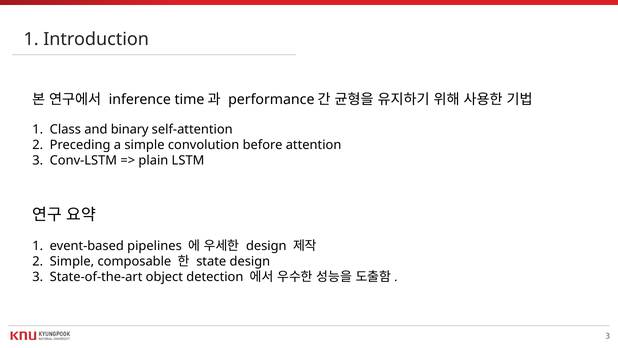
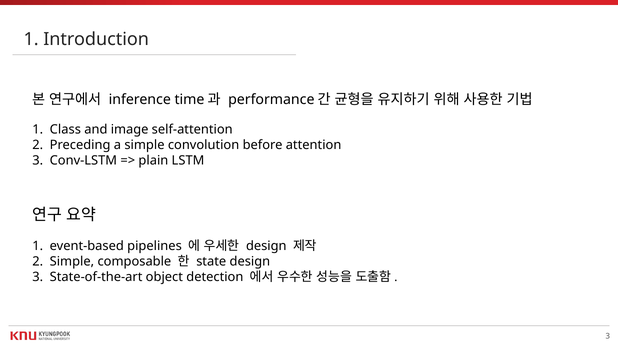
binary: binary -> image (130, 129)
